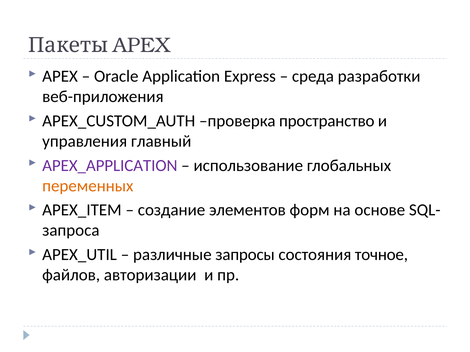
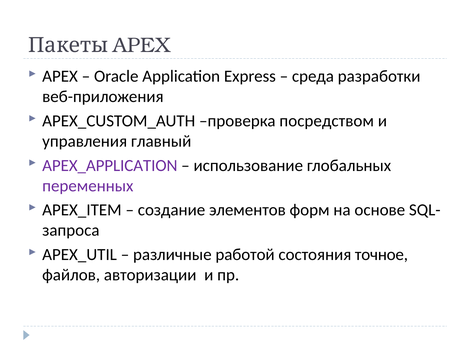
пространство: пространство -> посредством (327, 121)
переменных colour: orange -> purple (88, 186)
запросы: запросы -> работой (245, 255)
